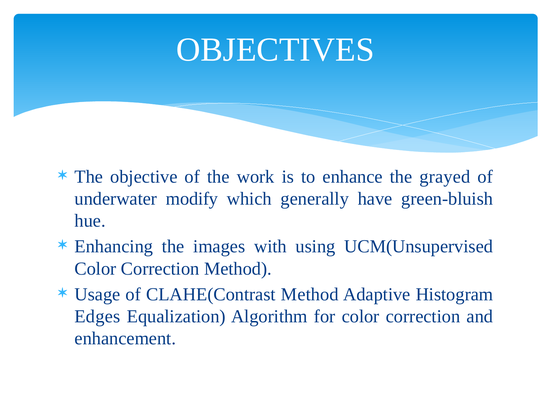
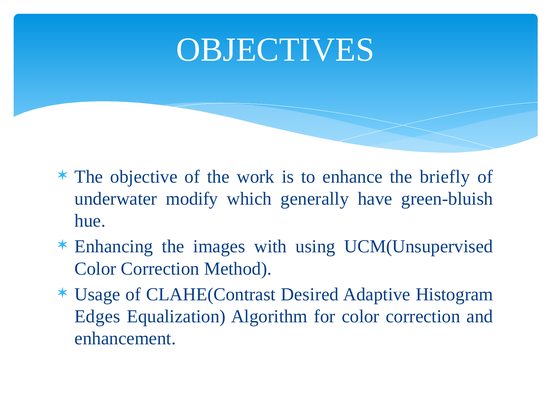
grayed: grayed -> briefly (445, 176)
CLAHE(Contrast Method: Method -> Desired (310, 294)
